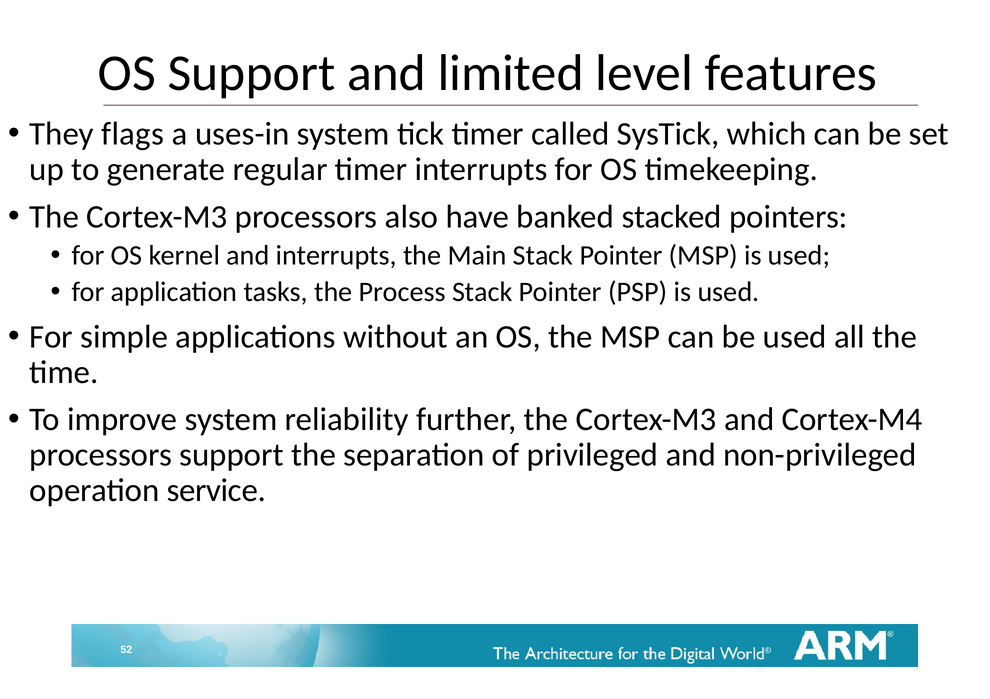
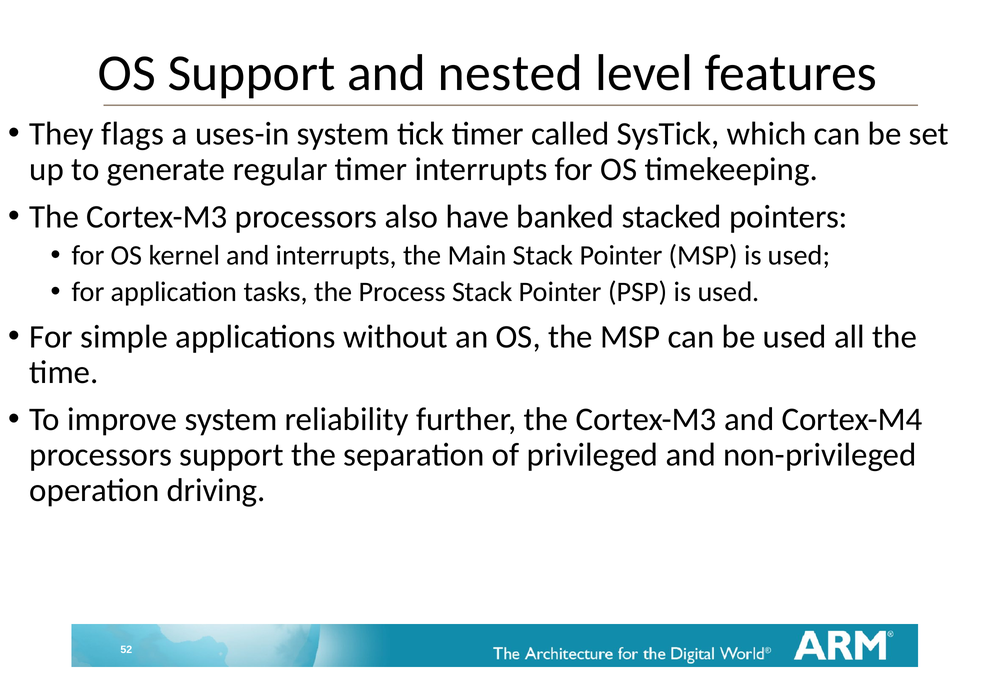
limited: limited -> nested (510, 73)
service: service -> driving (216, 491)
